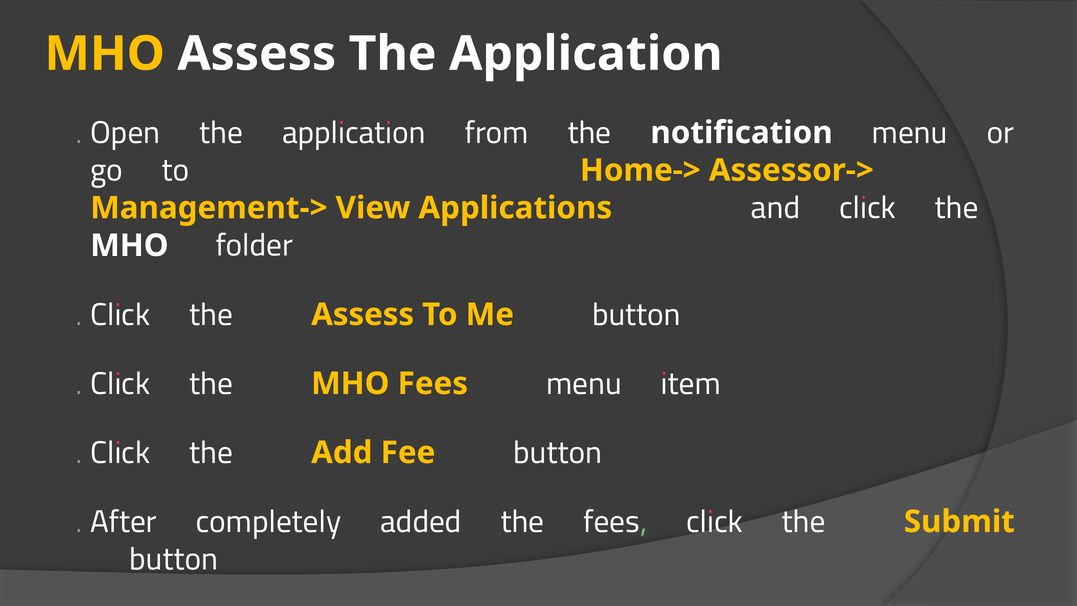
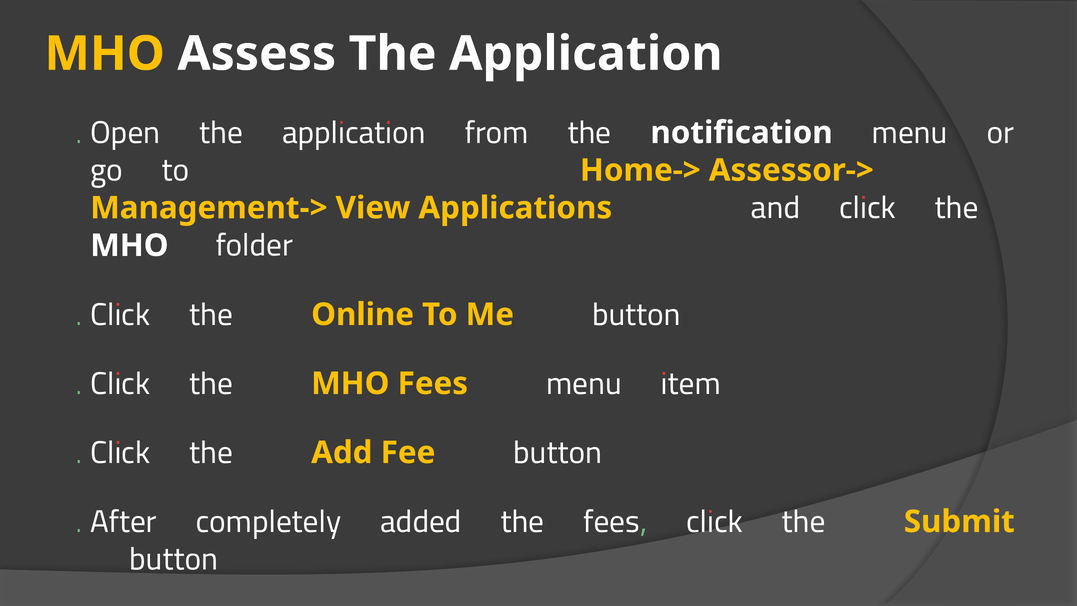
the Assess: Assess -> Online (363, 315)
